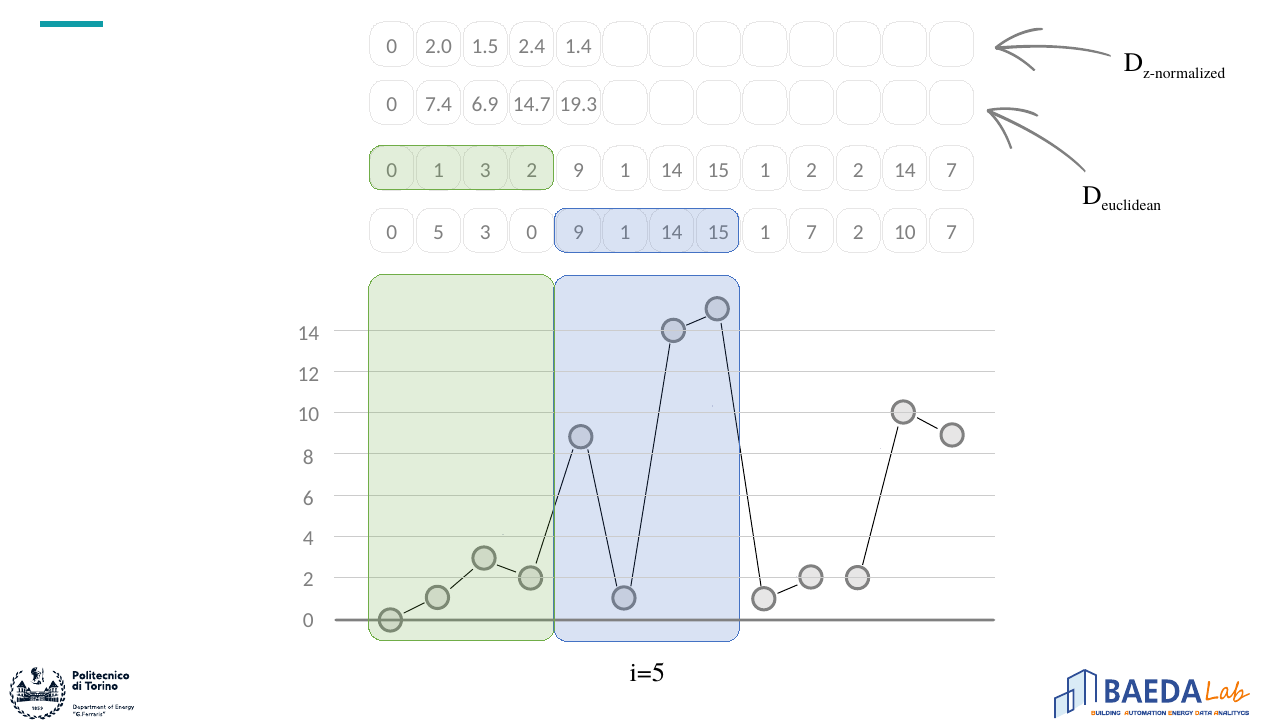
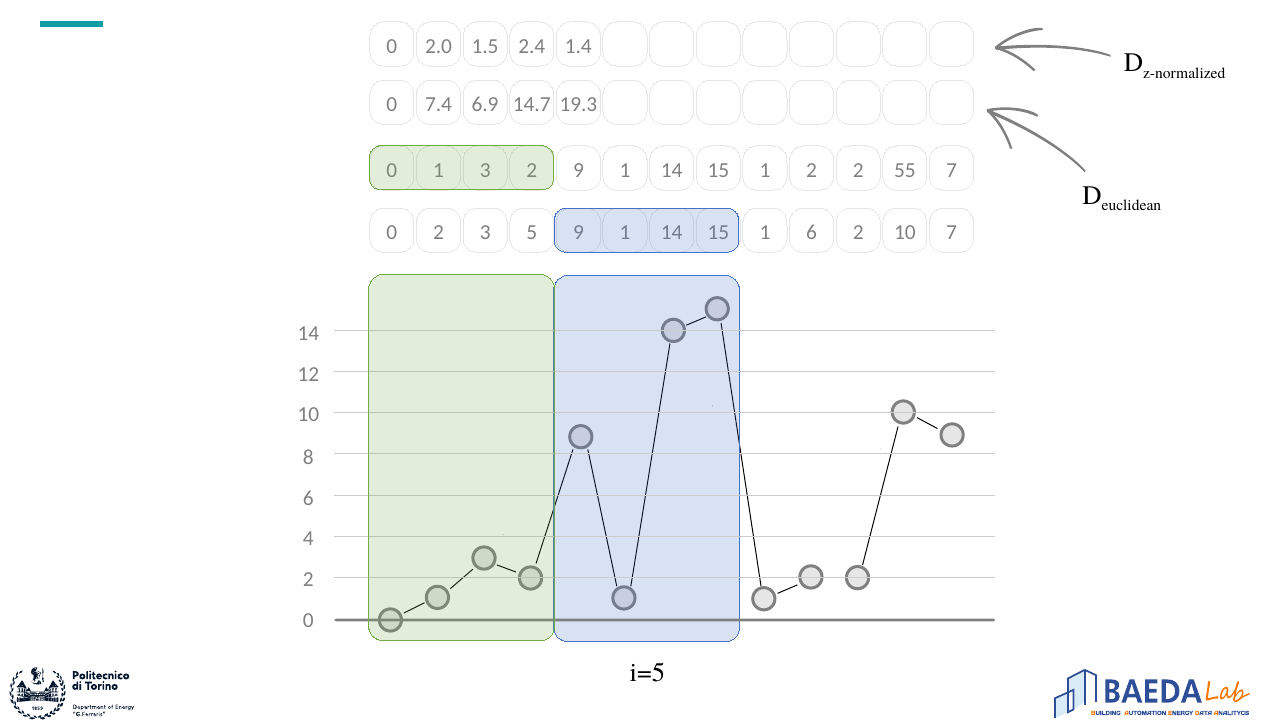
2 14: 14 -> 55 (905, 171)
0 5: 5 -> 2 (439, 233)
3 0: 0 -> 5 (532, 233)
1 7: 7 -> 6 (812, 233)
